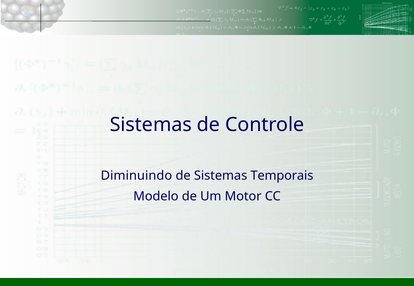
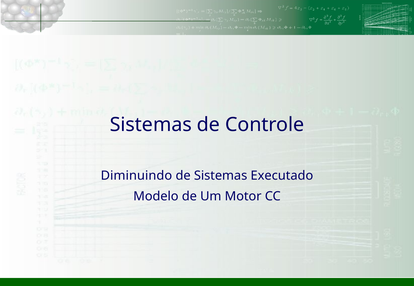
Temporais: Temporais -> Executado (282, 176)
